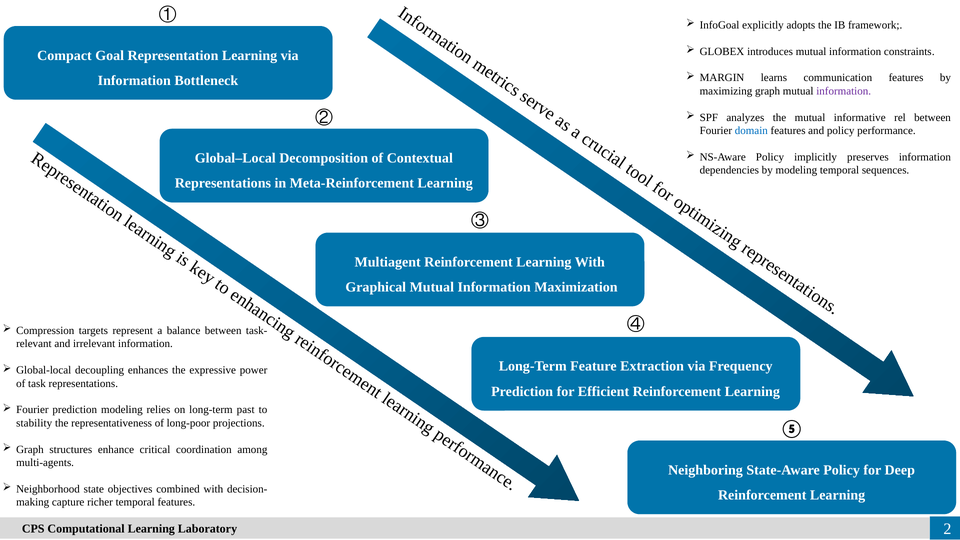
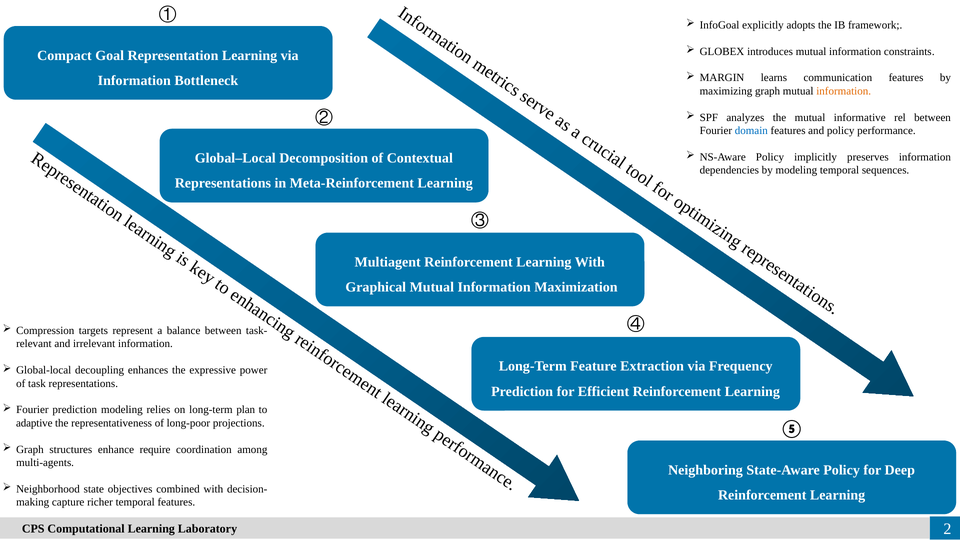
information colour: purple -> orange (844, 91)
past: past -> plan (246, 410)
stability: stability -> adaptive (34, 423)
critical: critical -> require (155, 449)
